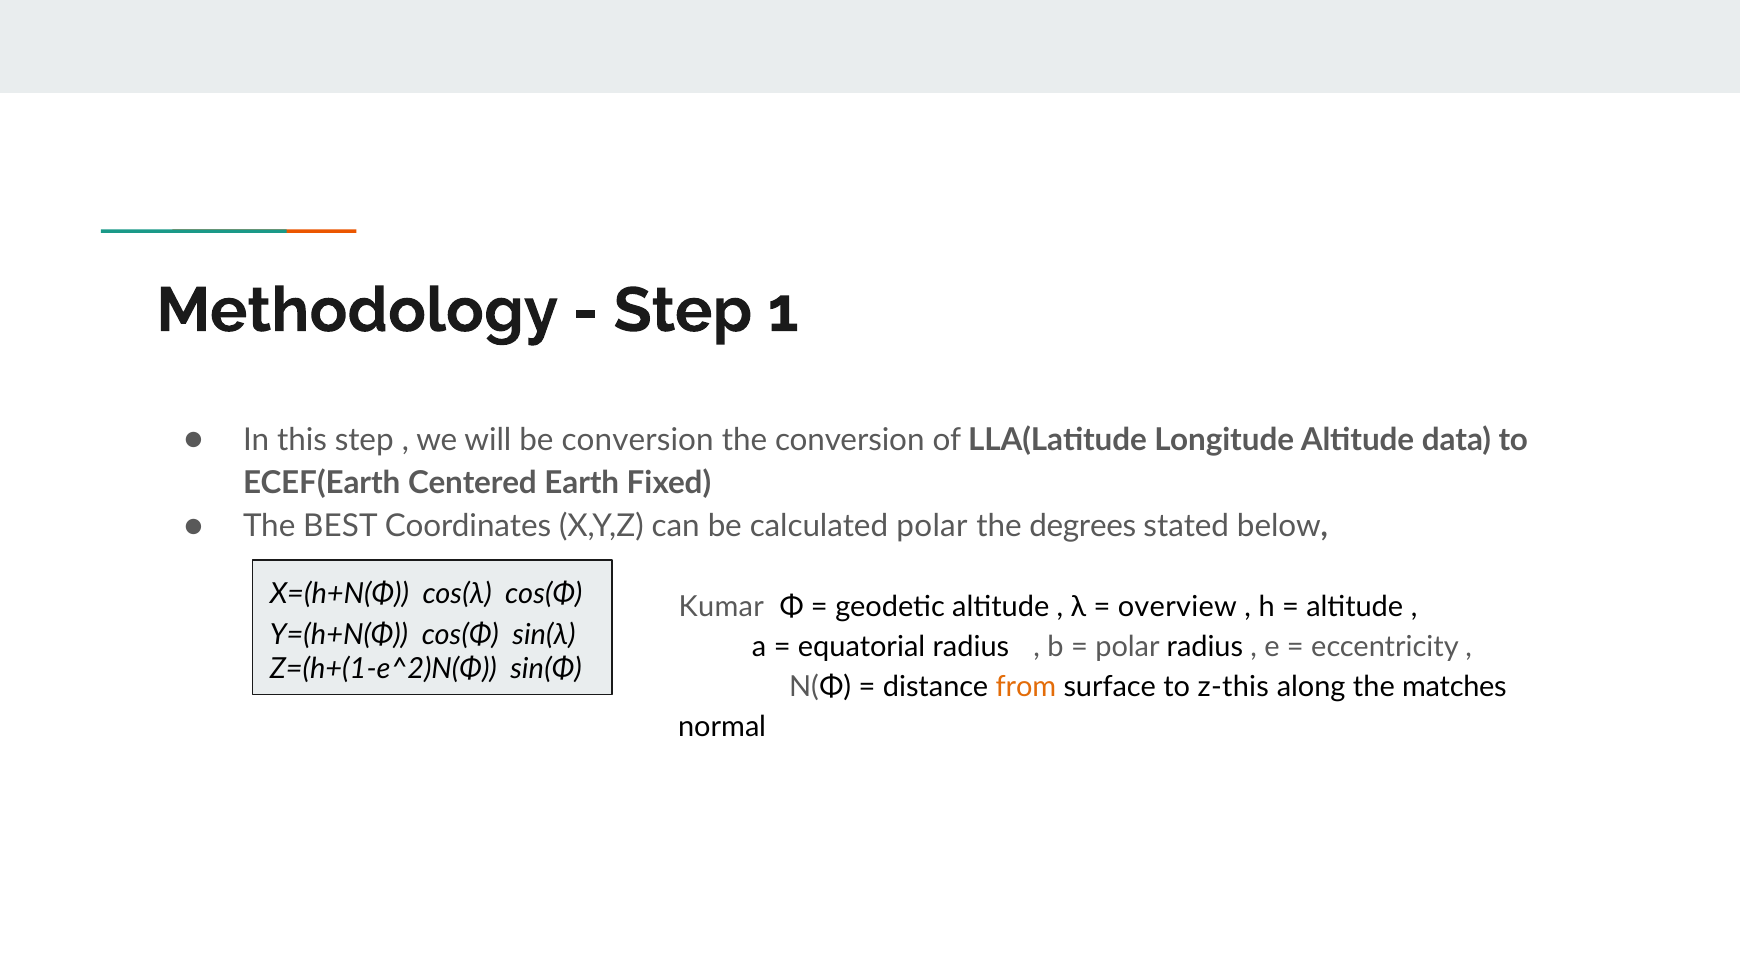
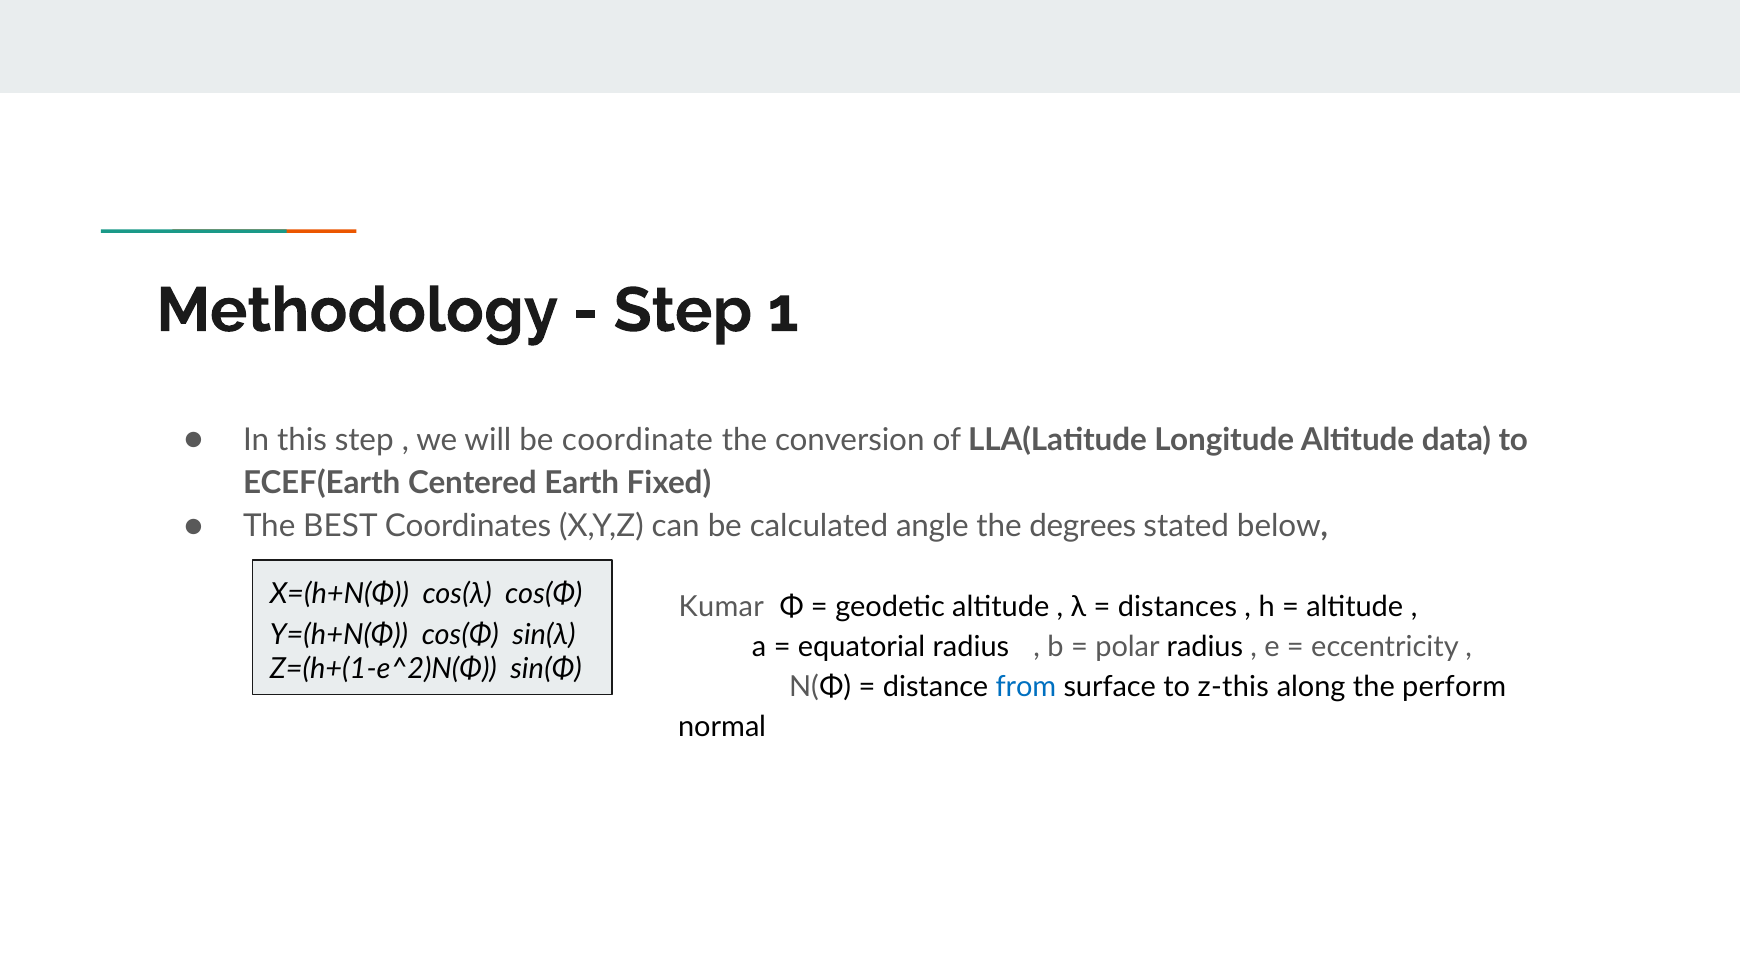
be conversion: conversion -> coordinate (638, 440)
calculated polar: polar -> angle (932, 526)
overview: overview -> distances (1177, 606)
from colour: orange -> blue (1026, 686)
matches: matches -> perform (1454, 686)
